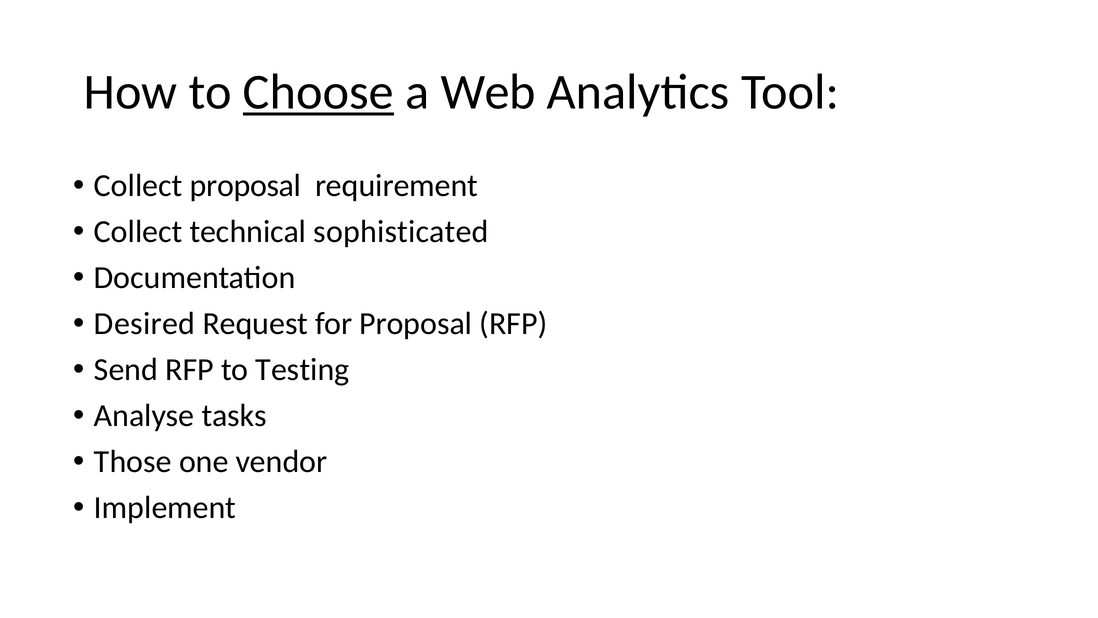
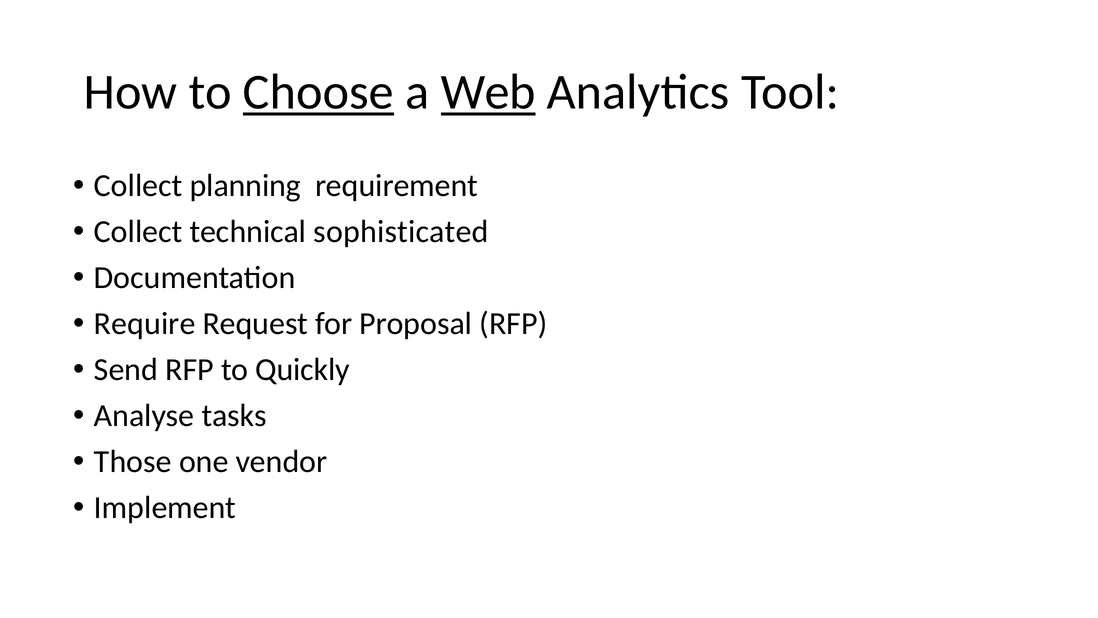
Web underline: none -> present (488, 92)
Collect proposal: proposal -> planning (245, 186)
Desired: Desired -> Require (145, 323)
Testing: Testing -> Quickly (303, 369)
